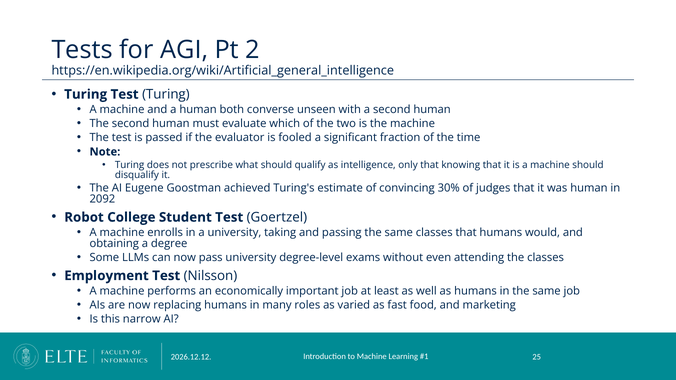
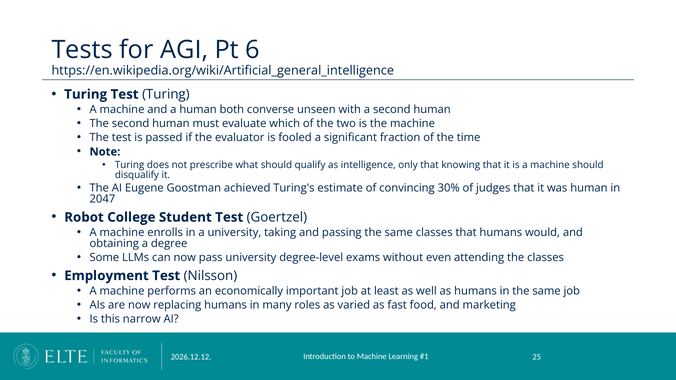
2: 2 -> 6 (253, 50)
2092: 2092 -> 2047 (102, 199)
